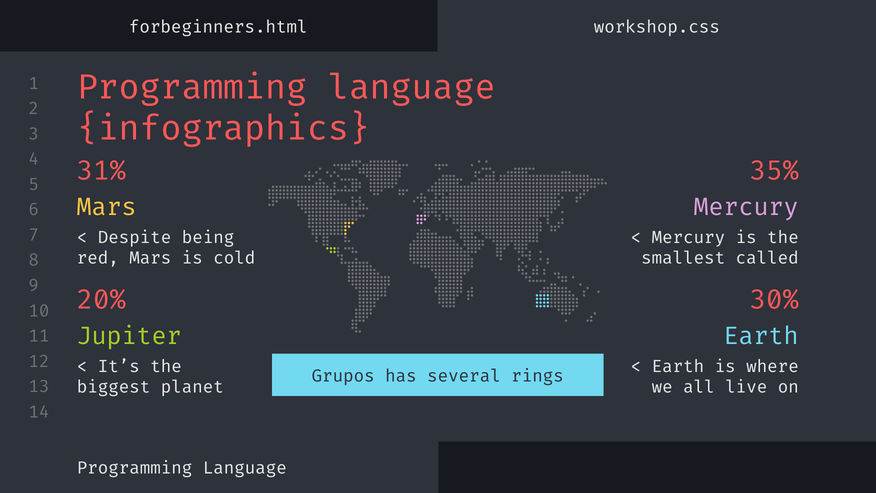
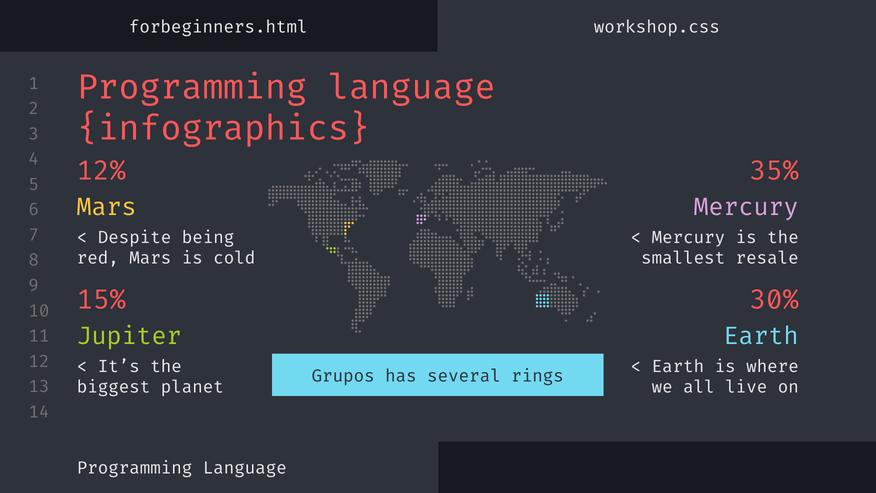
31%: 31% -> 12% (102, 171)
called: called -> resale (767, 258)
20%: 20% -> 15% (102, 300)
